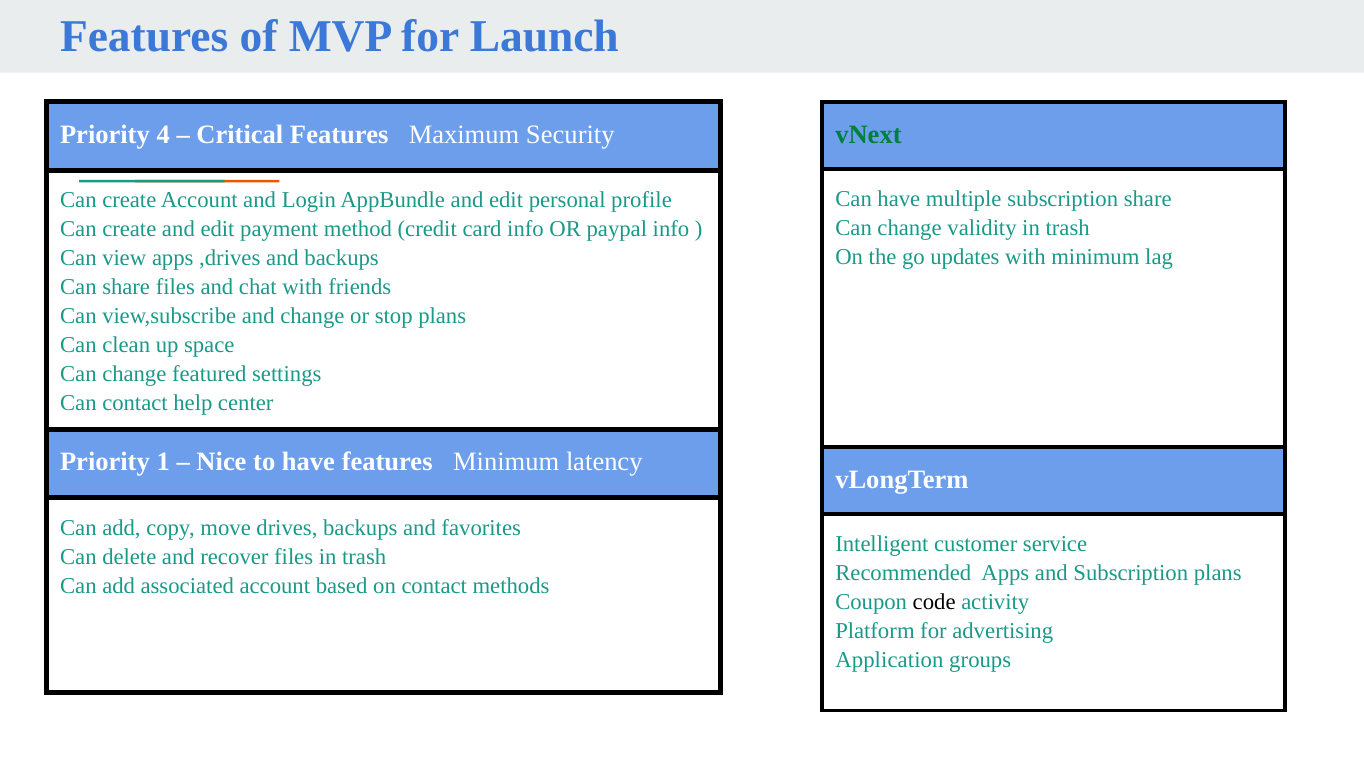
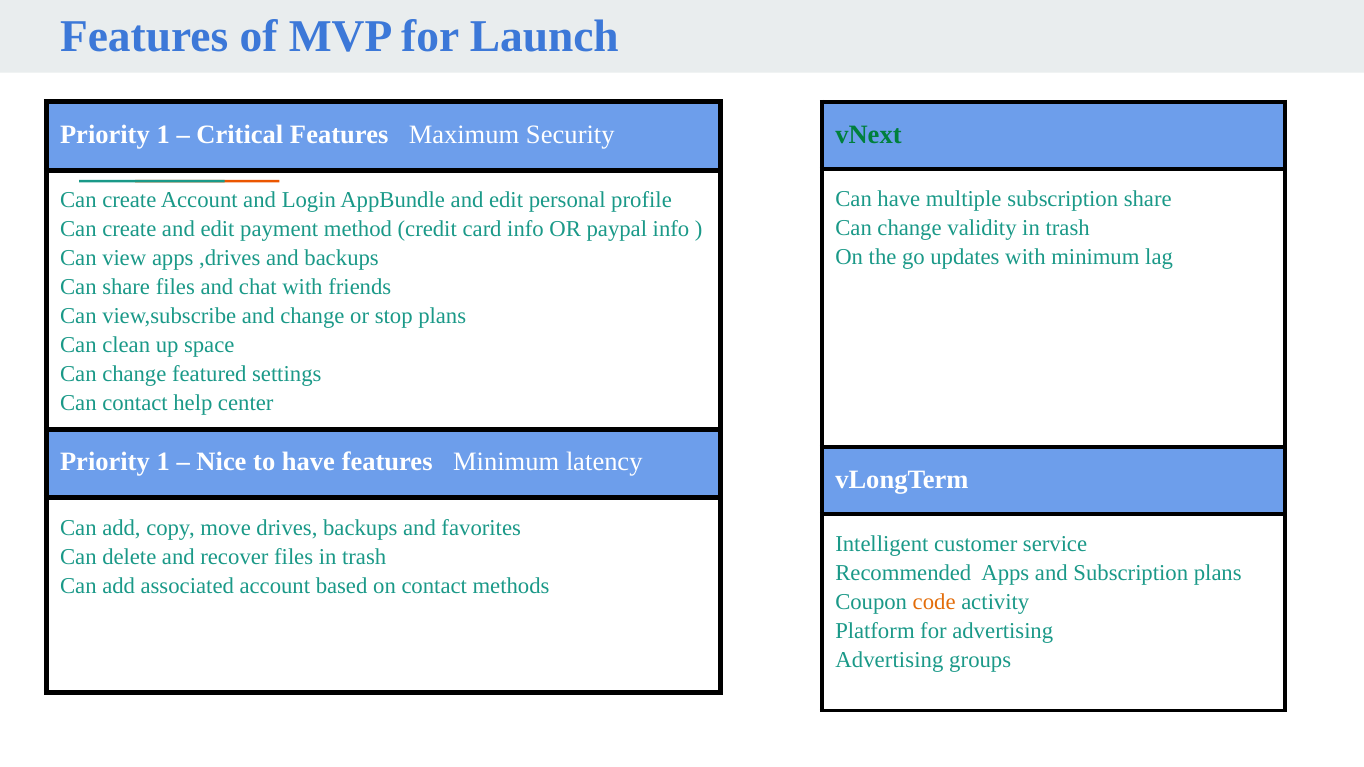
4: 4 -> 1 (163, 135)
code colour: black -> orange (934, 603)
Application: Application -> Advertising (889, 661)
